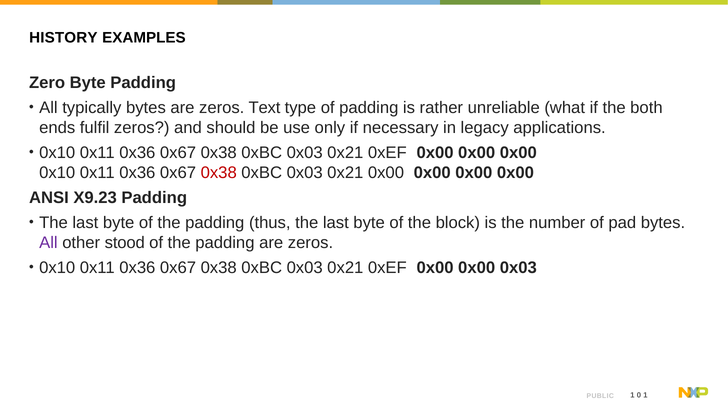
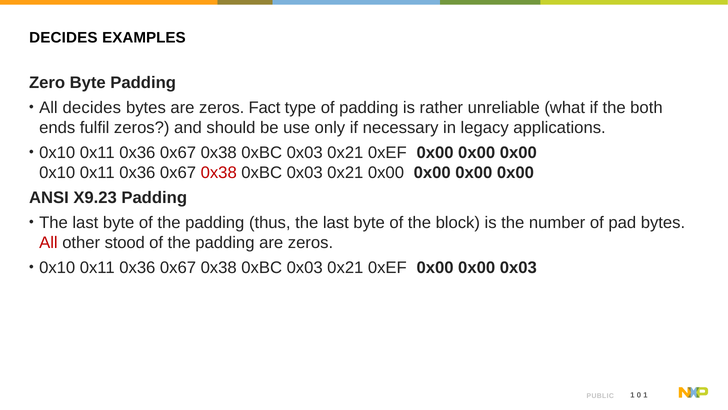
HISTORY: HISTORY -> DECIDES (63, 38)
All typically: typically -> decides (92, 108)
Text: Text -> Fact (264, 108)
All colour: purple -> red (48, 243)
